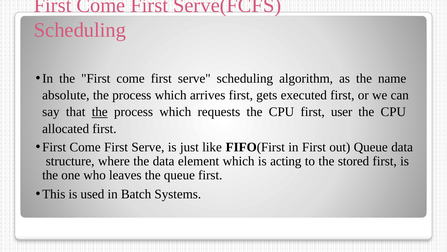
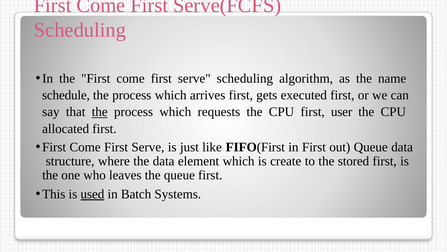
absolute: absolute -> schedule (66, 95)
acting: acting -> create (286, 161)
used underline: none -> present (92, 194)
